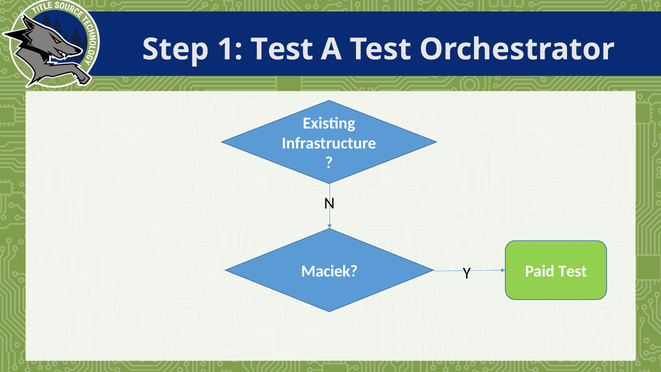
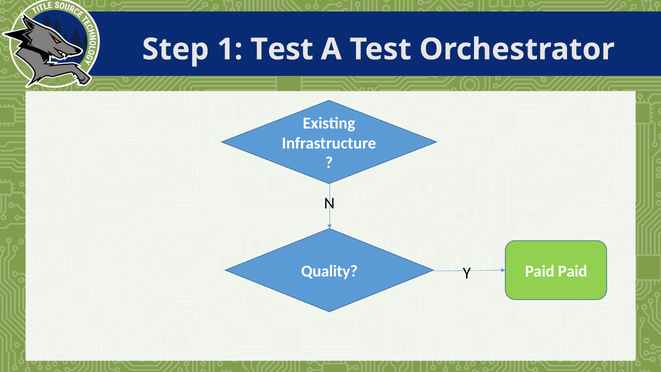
Maciek: Maciek -> Quality (329, 271)
Paid Test: Test -> Paid (573, 271)
